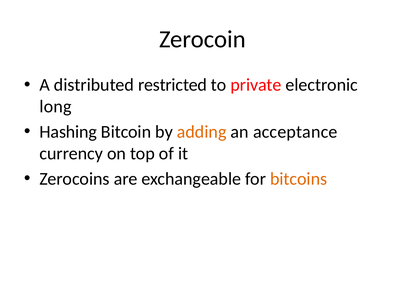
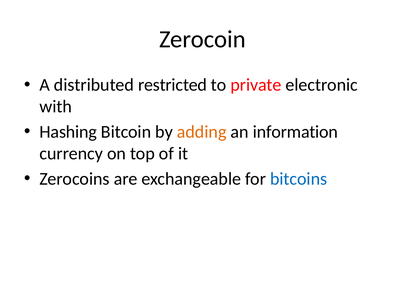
long: long -> with (56, 107)
acceptance: acceptance -> information (295, 132)
bitcoins colour: orange -> blue (299, 179)
